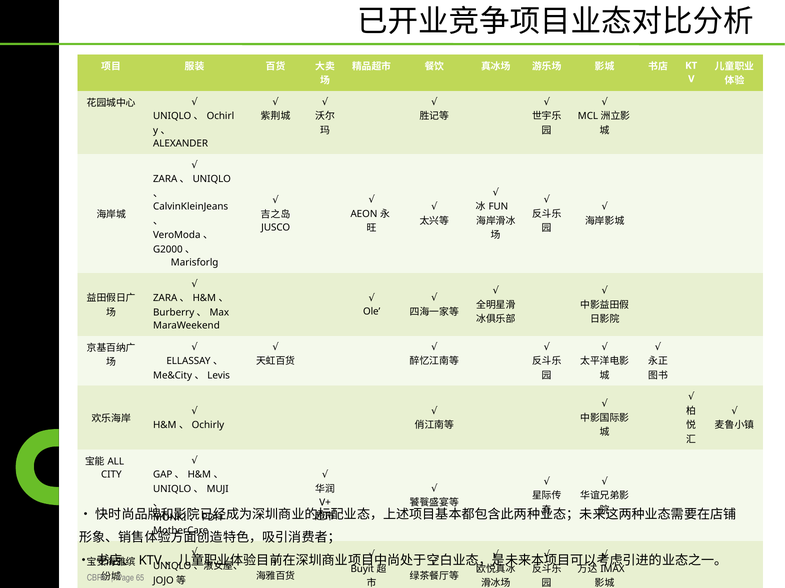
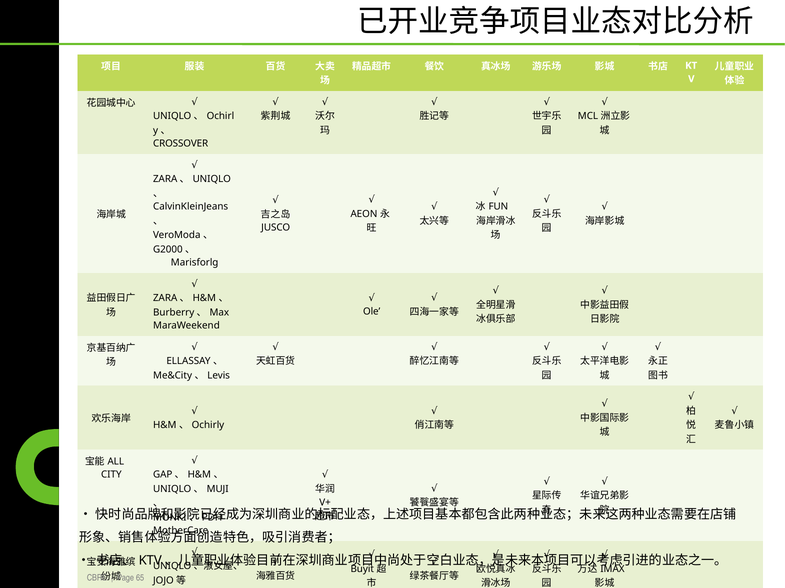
ALEXANDER: ALEXANDER -> CROSSOVER (181, 144)
